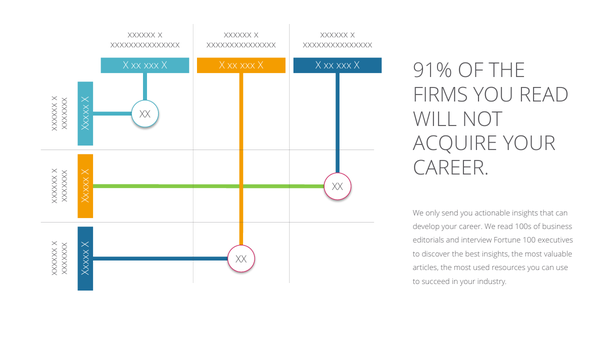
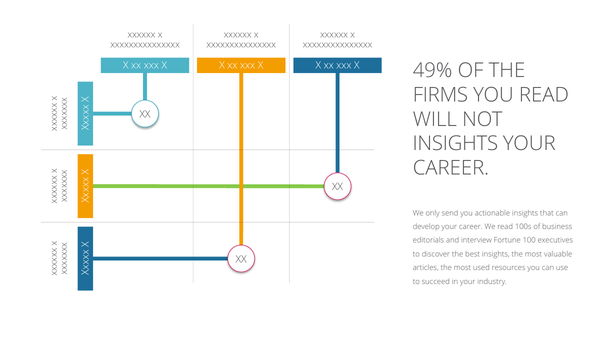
91%: 91% -> 49% (433, 71)
ACQUIRE: ACQUIRE -> INSIGHTS (455, 144)
